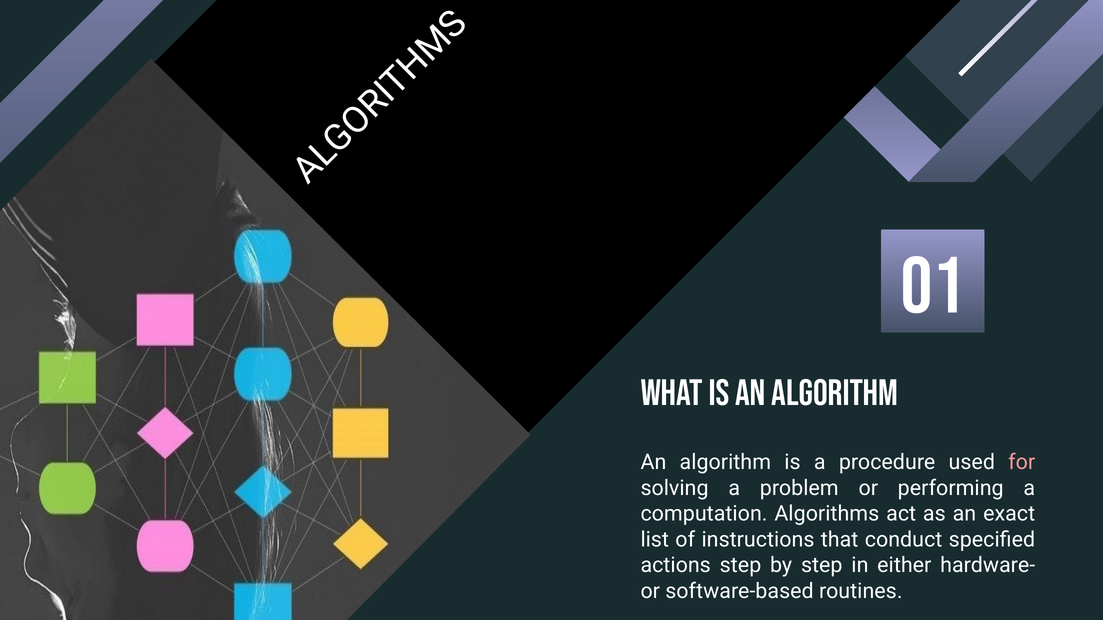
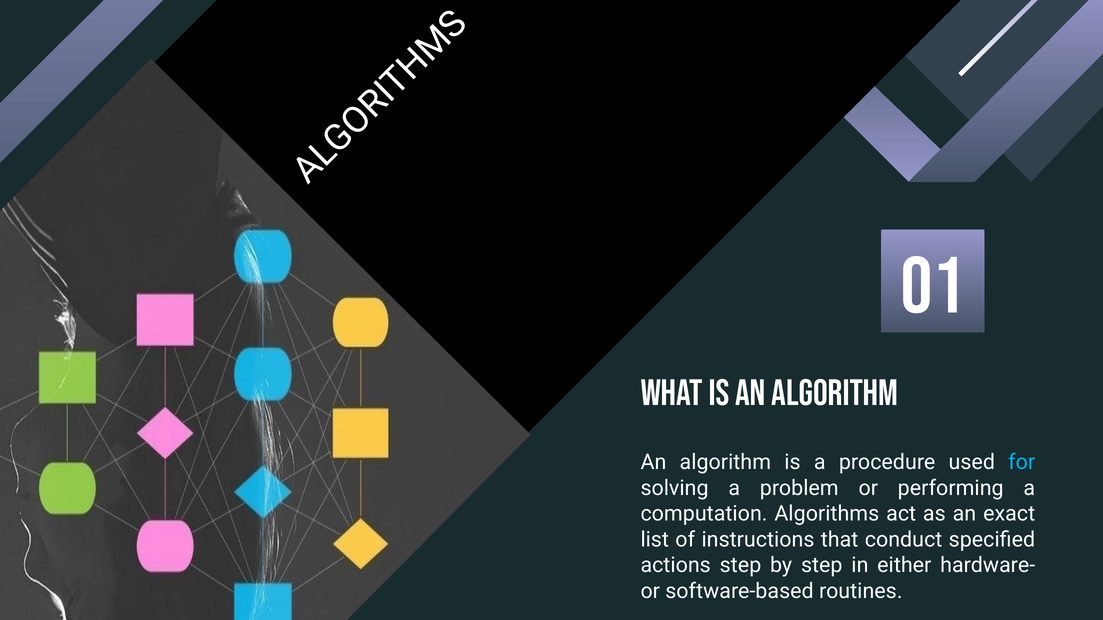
for colour: pink -> light blue (1022, 463)
